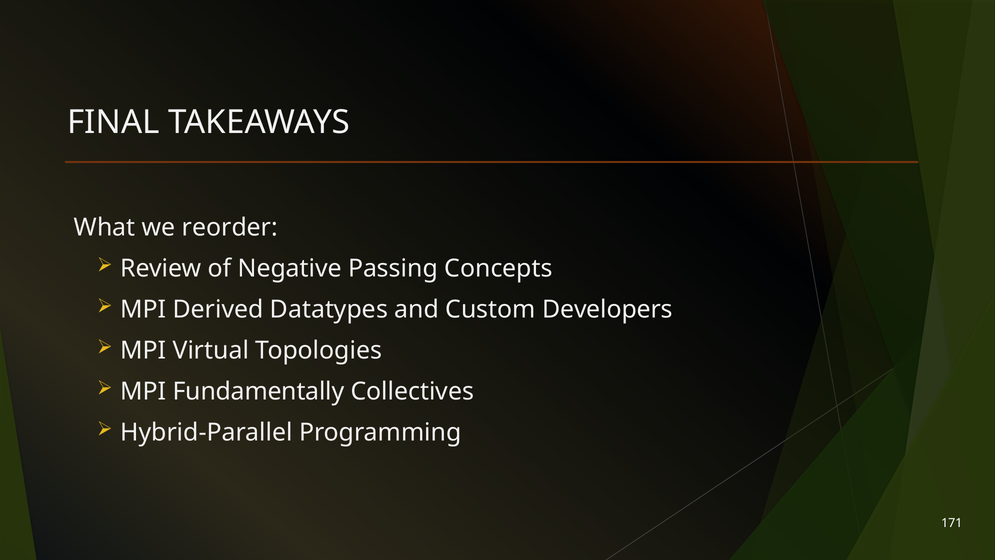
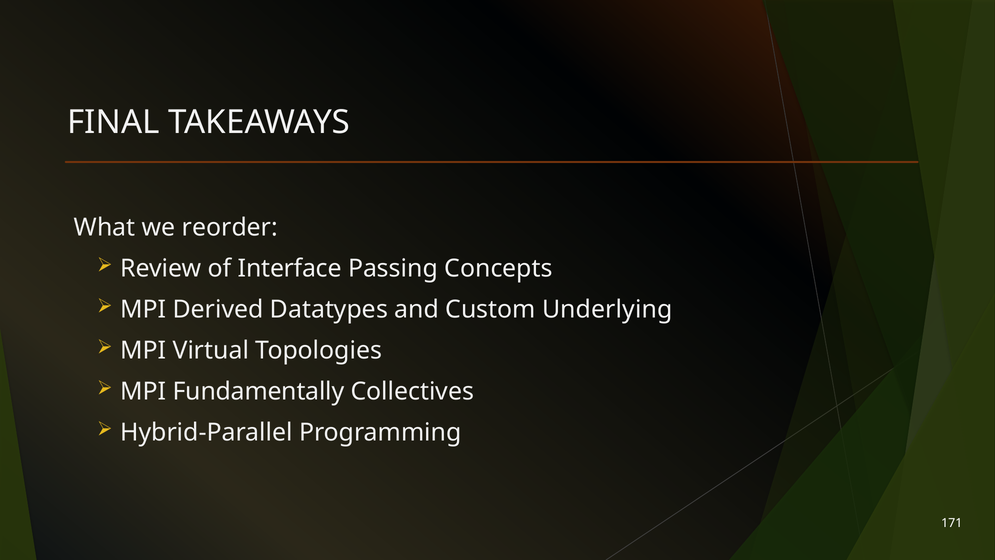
Negative: Negative -> Interface (290, 269)
Developers: Developers -> Underlying (607, 310)
